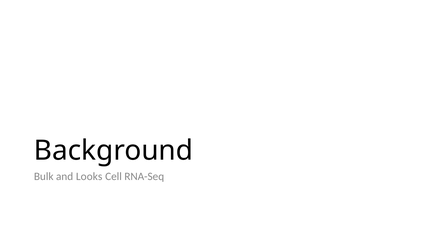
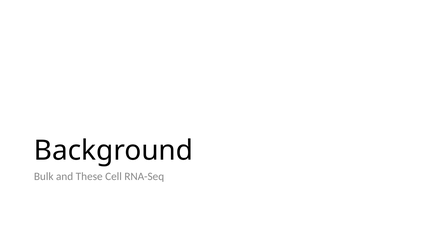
Looks: Looks -> These (89, 176)
